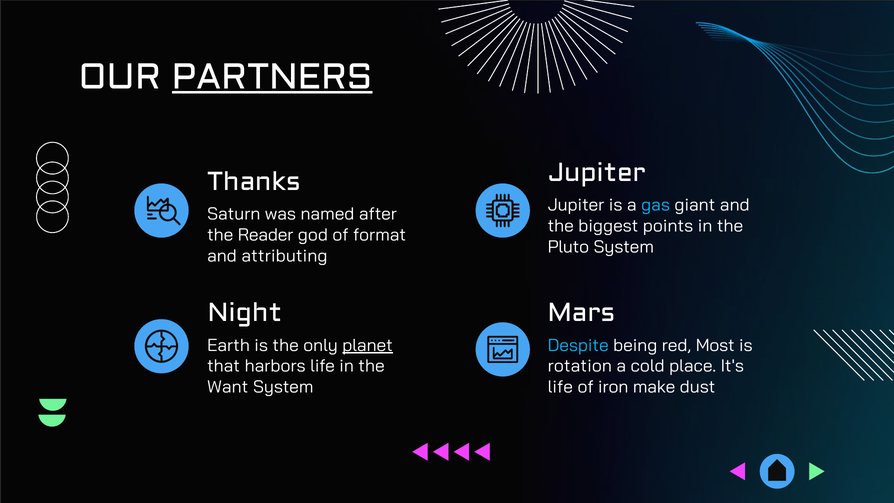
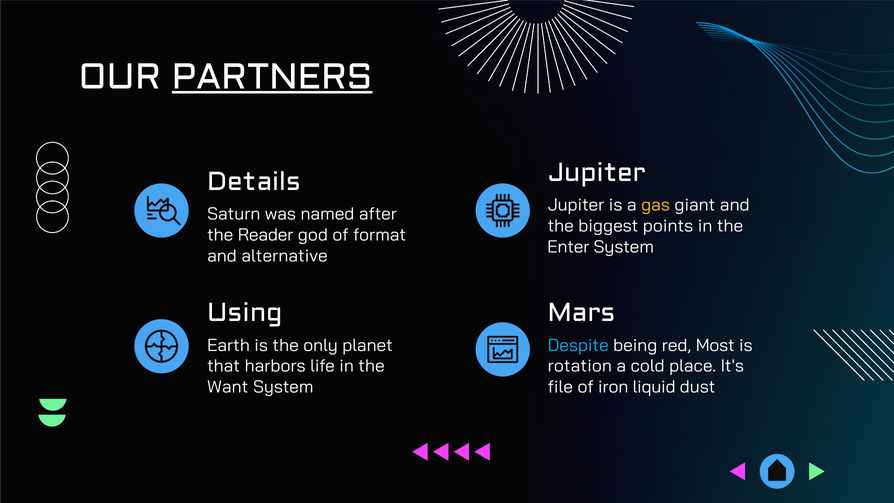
Thanks: Thanks -> Details (254, 181)
gas colour: light blue -> yellow (656, 205)
Pluto: Pluto -> Enter (568, 247)
attributing: attributing -> alternative (285, 256)
Night: Night -> Using (245, 313)
planet underline: present -> none (368, 345)
life: life -> file (560, 387)
make: make -> liquid (654, 387)
